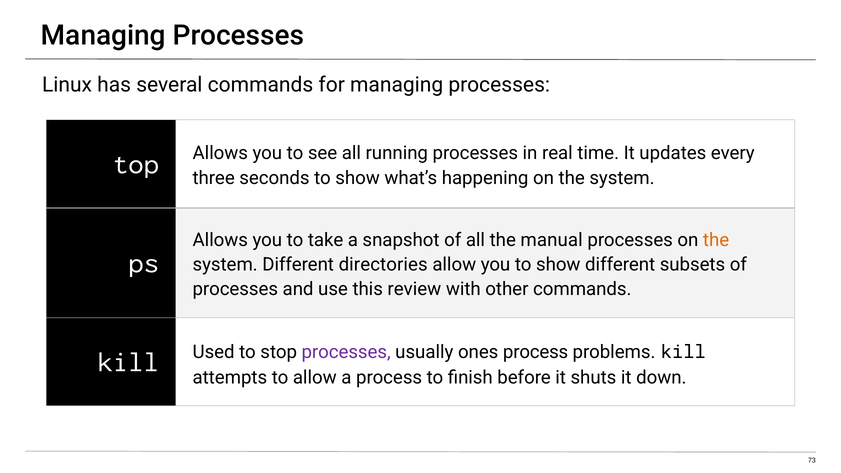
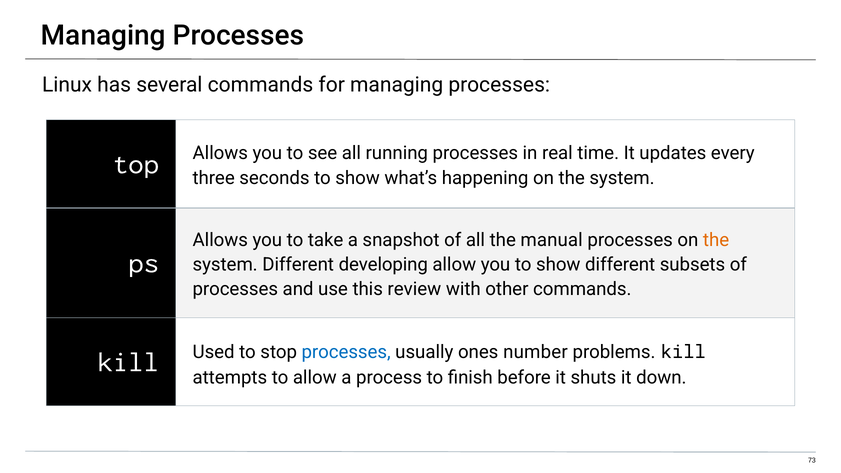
directories: directories -> developing (383, 265)
processes colour: purple -> blue (346, 352)
ones process: process -> number (535, 352)
